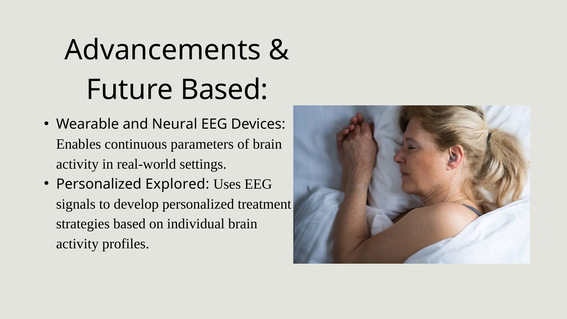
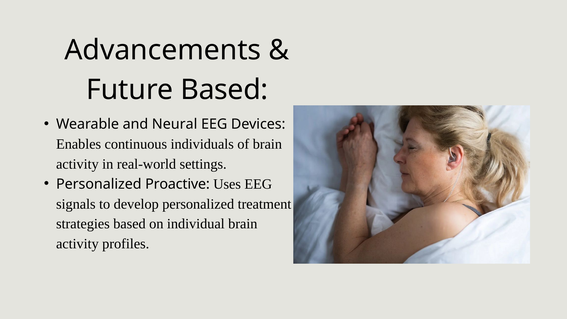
parameters: parameters -> individuals (202, 144)
Explored: Explored -> Proactive (177, 184)
